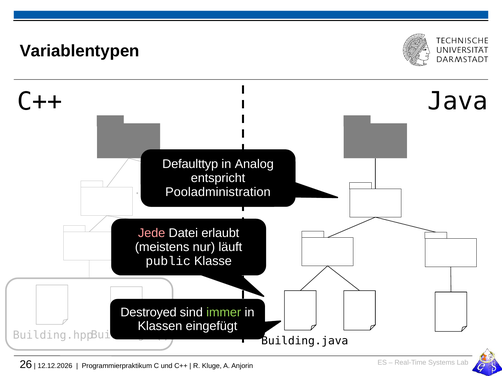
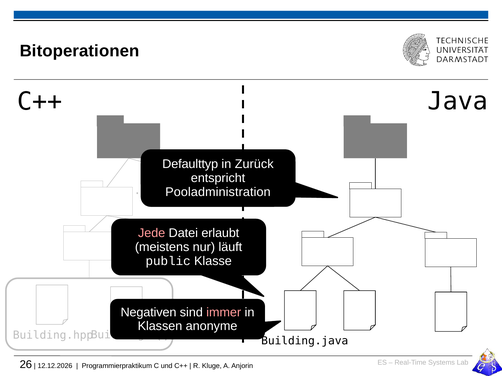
Variablentypen: Variablentypen -> Bitoperationen (80, 51)
Analog: Analog -> Zurück (254, 164)
Destroyed: Destroyed -> Negativen (149, 313)
immer colour: light green -> pink (224, 313)
eingefügt: eingefügt -> anonyme (212, 327)
